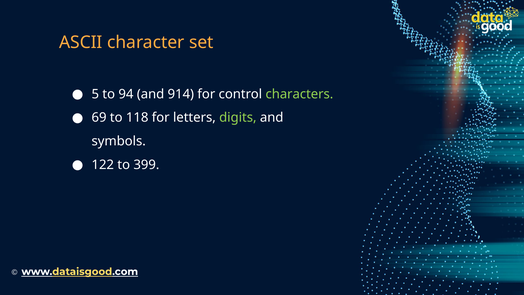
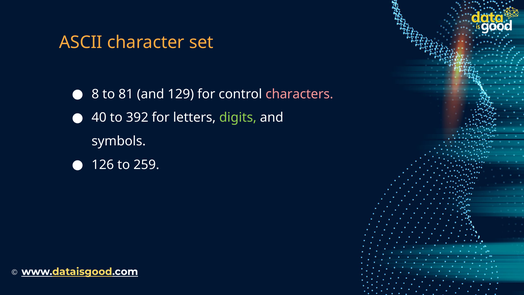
5: 5 -> 8 (95, 94)
94: 94 -> 81 (126, 94)
914: 914 -> 129 (181, 94)
characters colour: light green -> pink (299, 94)
69: 69 -> 40 (99, 118)
118: 118 -> 392 (137, 118)
122: 122 -> 126 (103, 165)
399: 399 -> 259 (146, 165)
